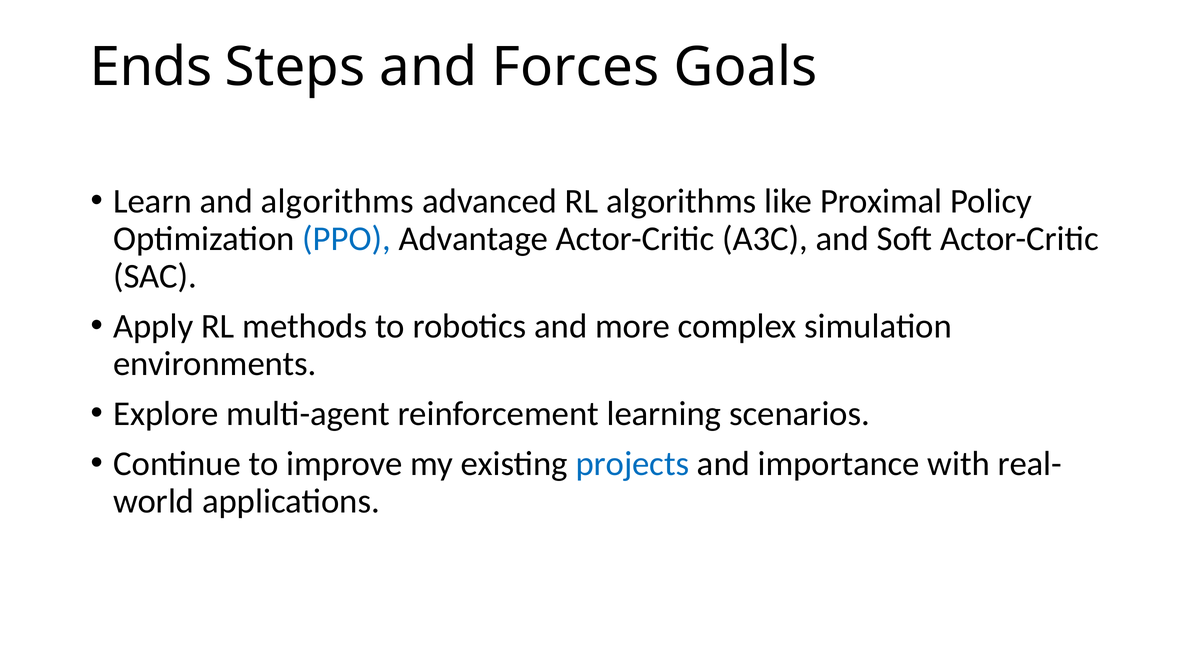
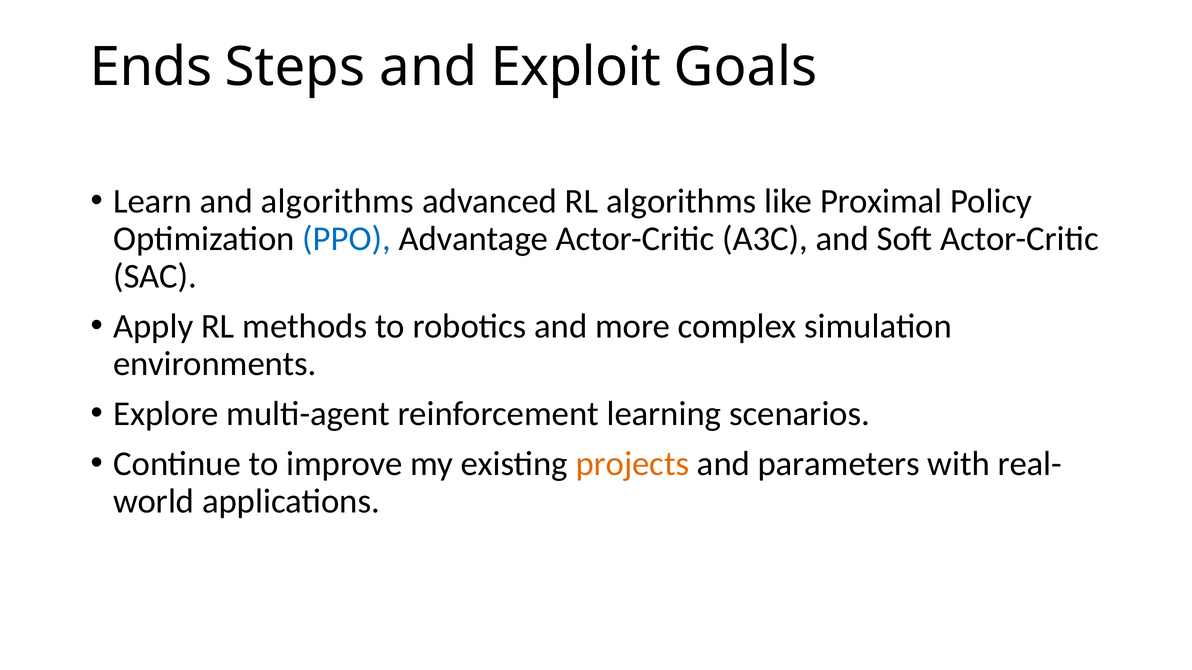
Forces: Forces -> Exploit (576, 67)
projects colour: blue -> orange (632, 464)
importance: importance -> parameters (839, 464)
